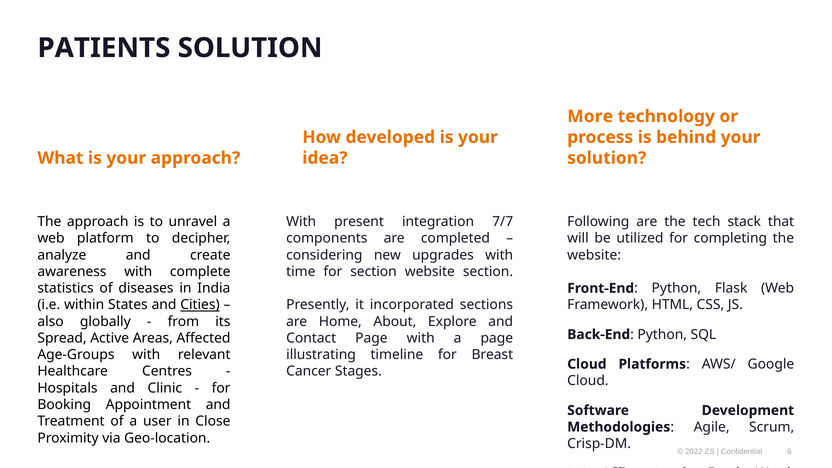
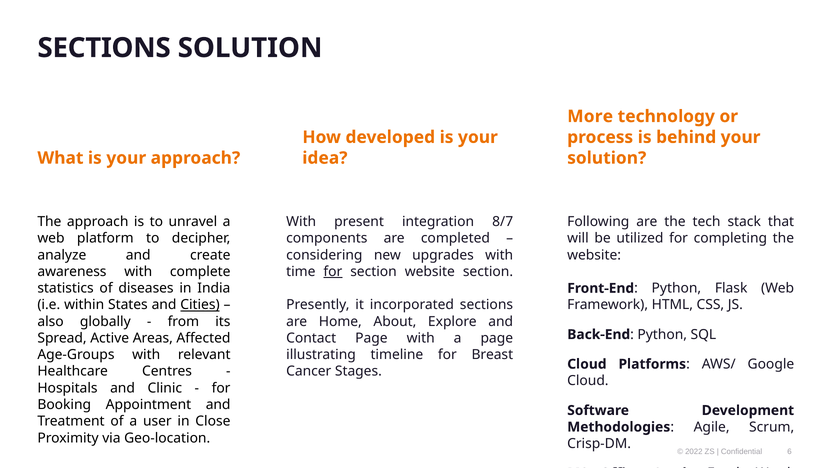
PATIENTS: PATIENTS -> SECTIONS (104, 48)
7/7: 7/7 -> 8/7 (503, 222)
for underline: none -> present (333, 272)
